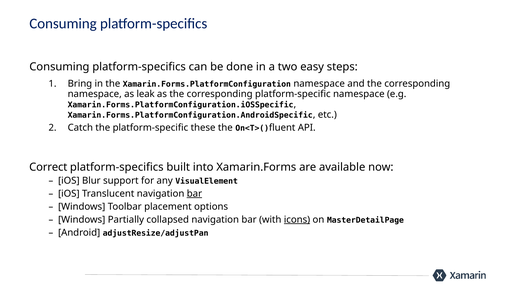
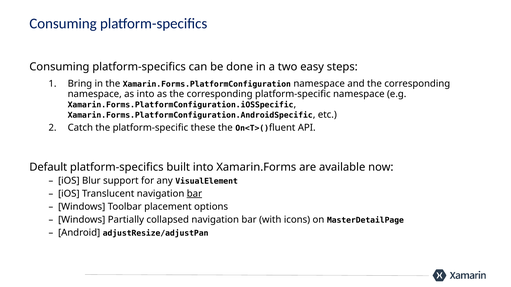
as leak: leak -> into (146, 94)
Correct: Correct -> Default (48, 167)
icons underline: present -> none (297, 220)
